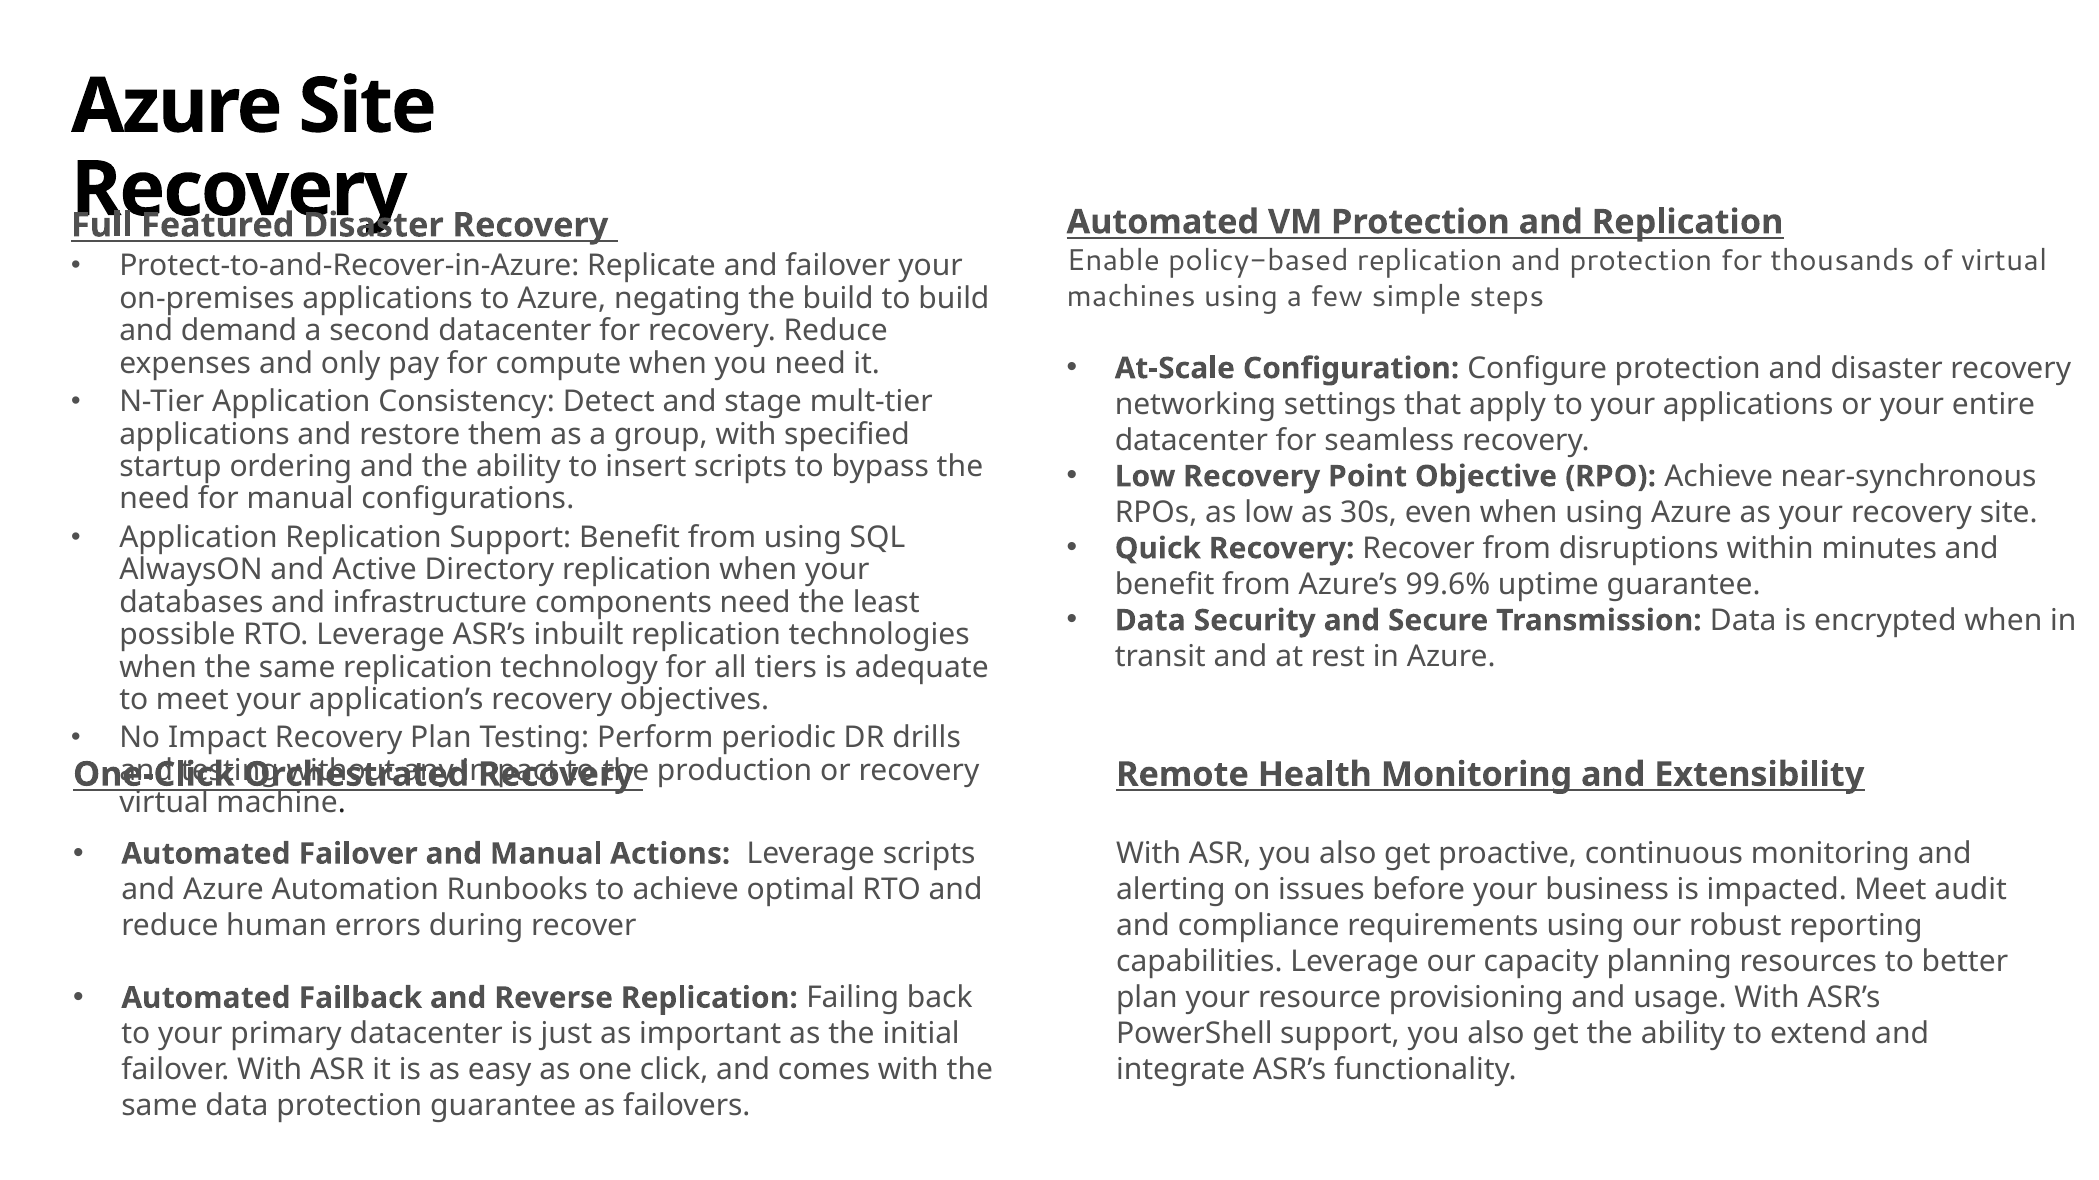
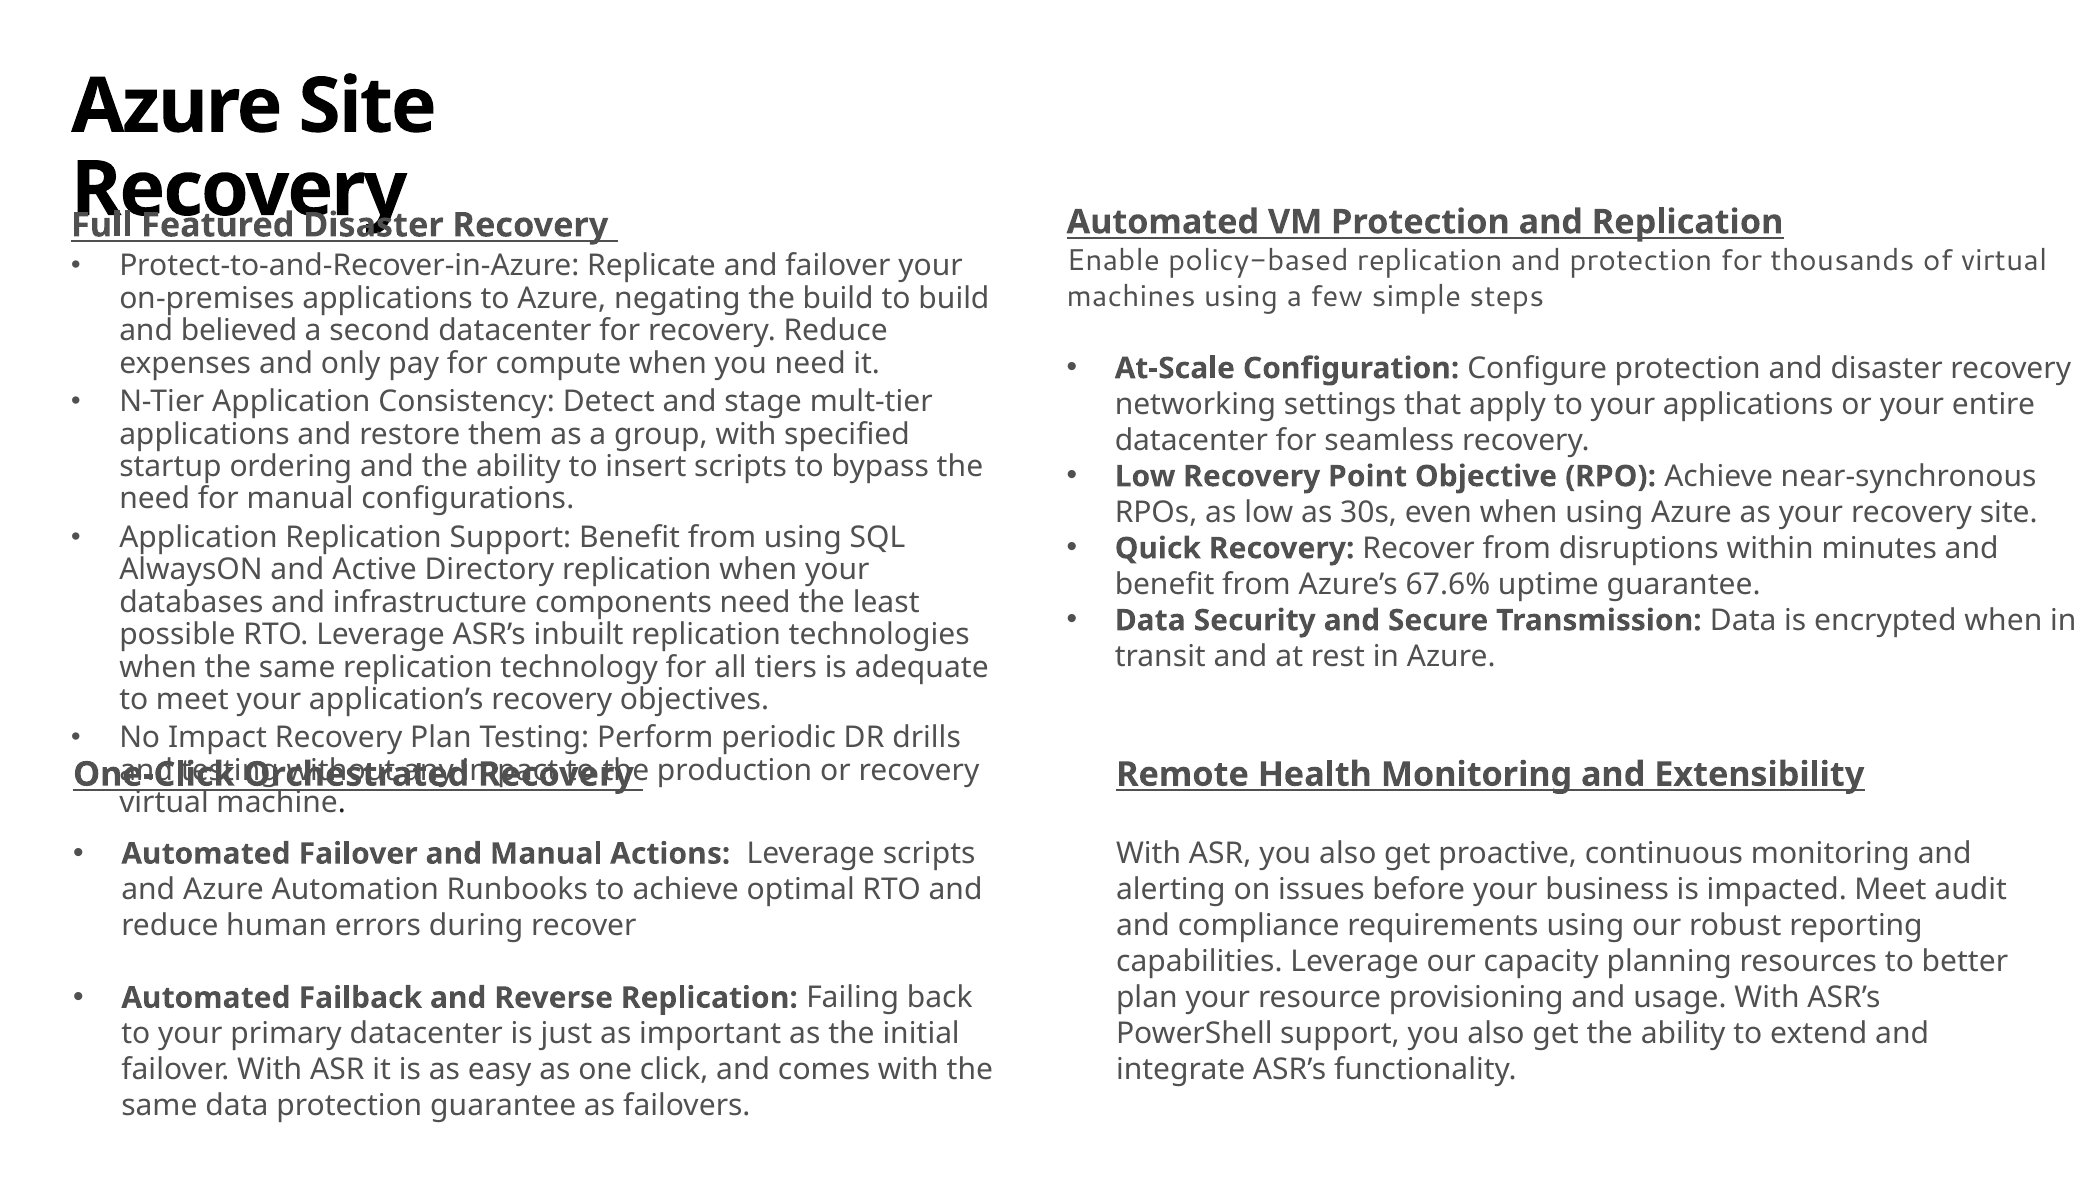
demand: demand -> believed (239, 331)
99.6%: 99.6% -> 67.6% (1448, 585)
